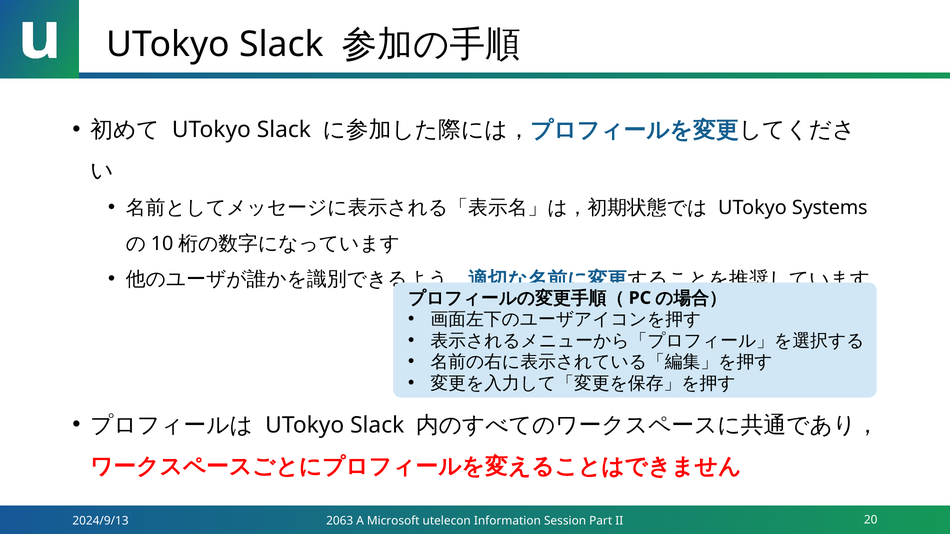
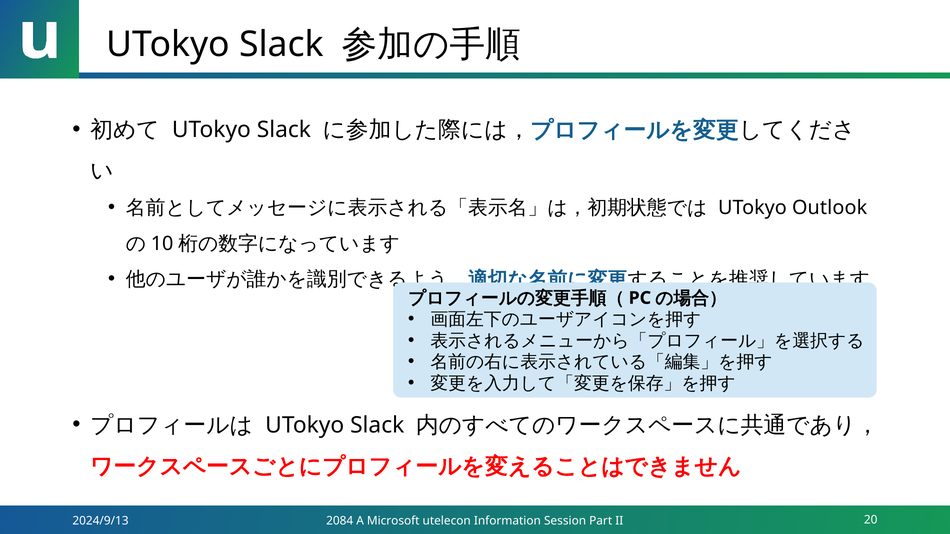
Systems: Systems -> Outlook (830, 208)
2063: 2063 -> 2084 (340, 521)
